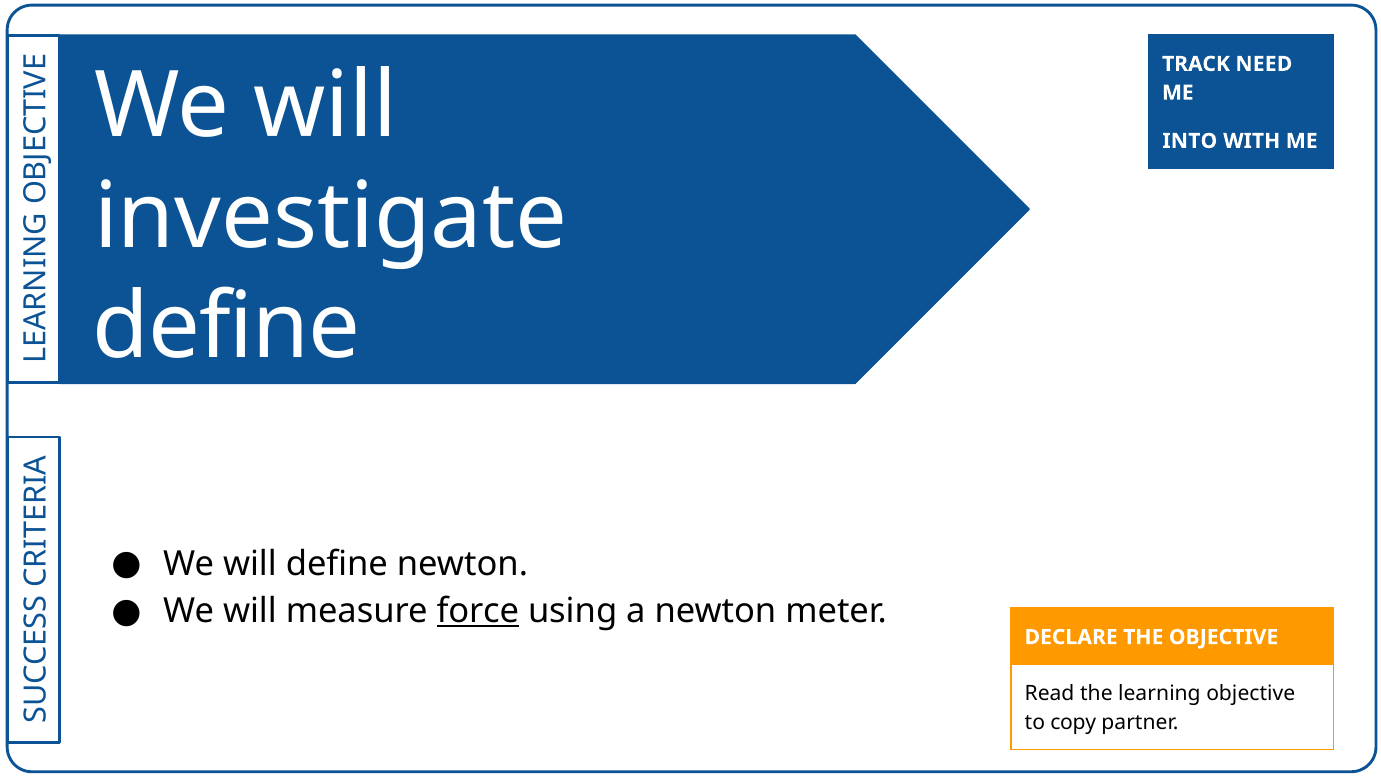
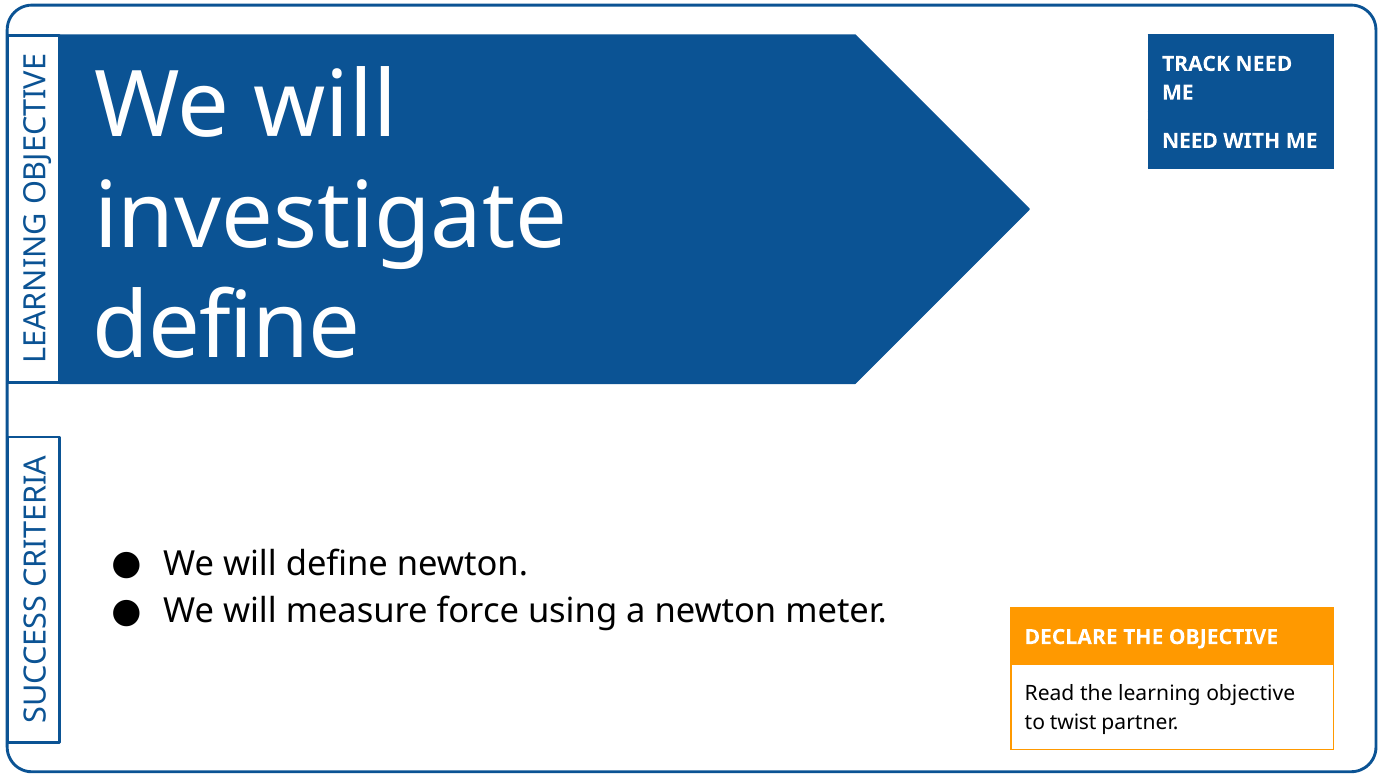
INTO: INTO -> NEED (1190, 141)
force underline: present -> none (478, 611)
copy: copy -> twist (1073, 722)
